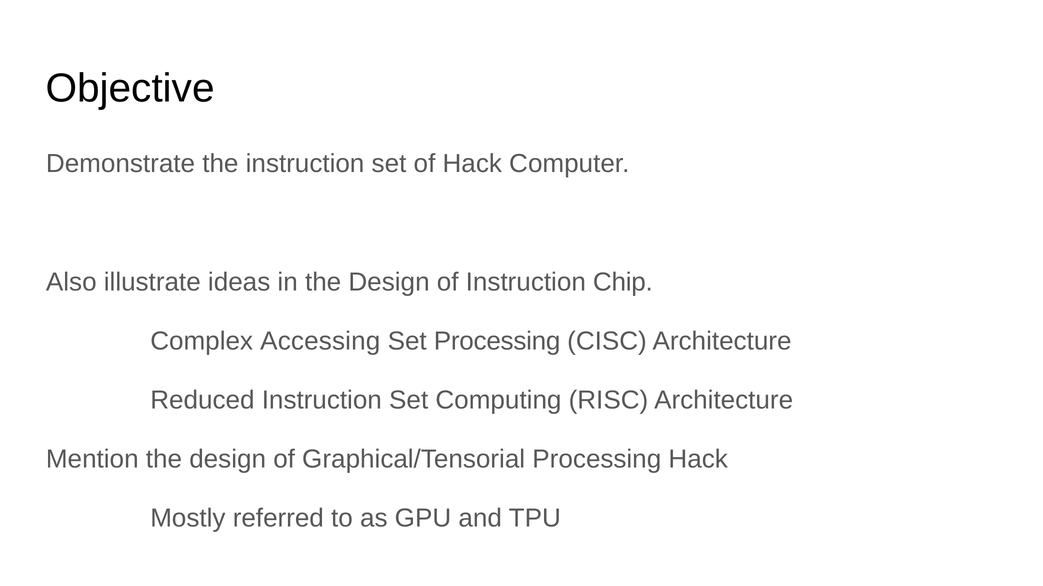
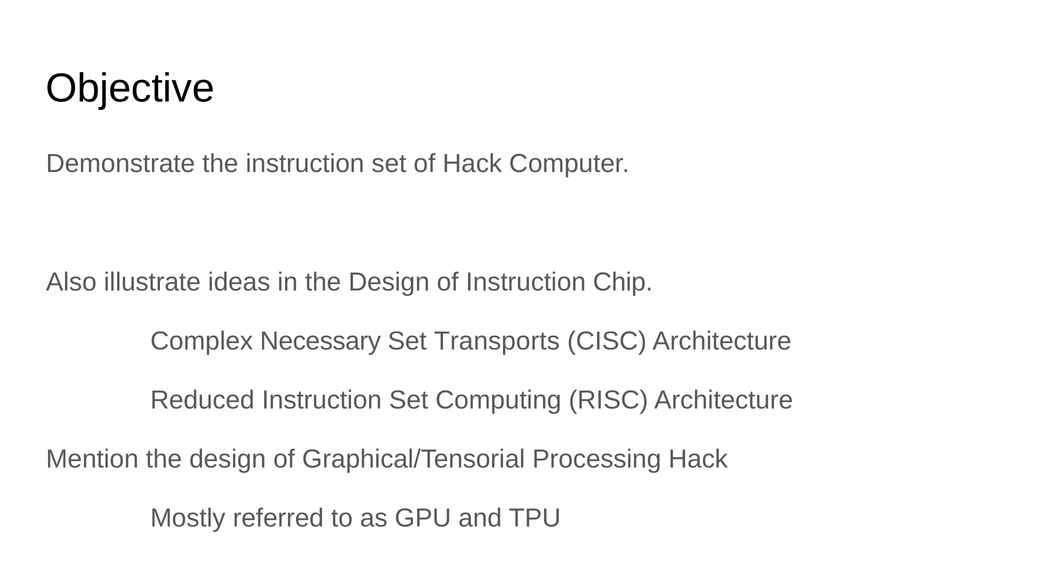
Accessing: Accessing -> Necessary (320, 341)
Set Processing: Processing -> Transports (497, 341)
